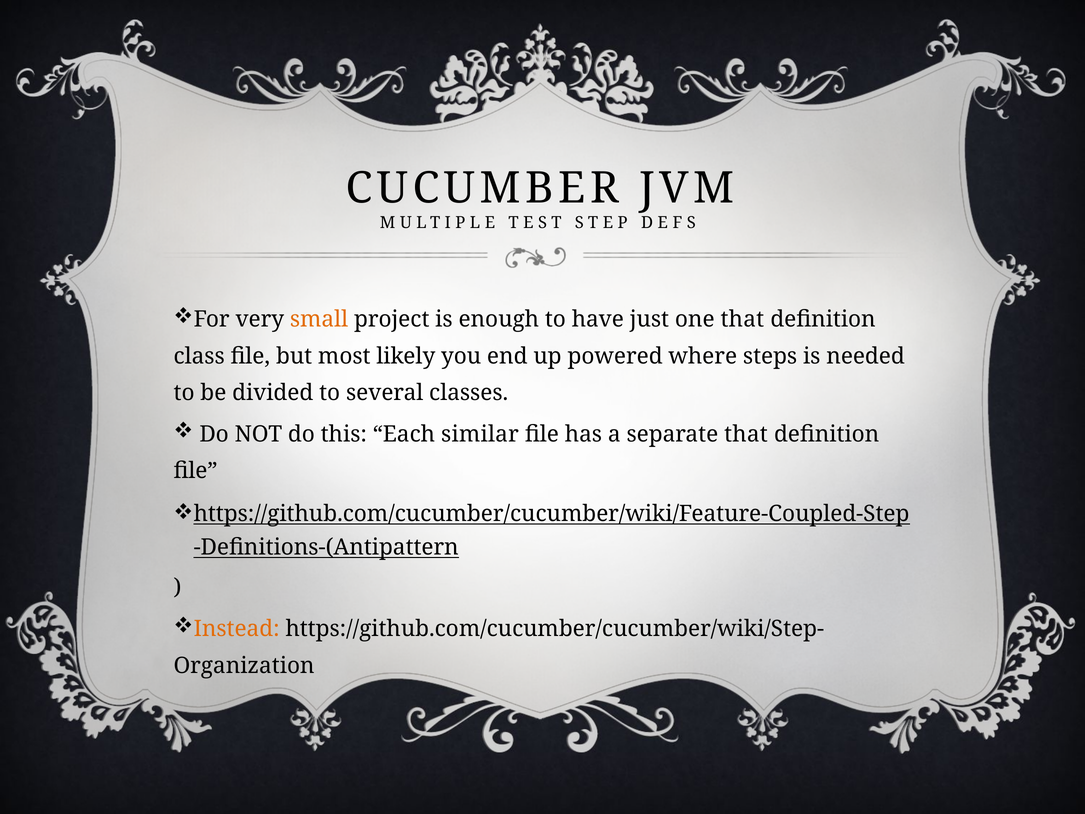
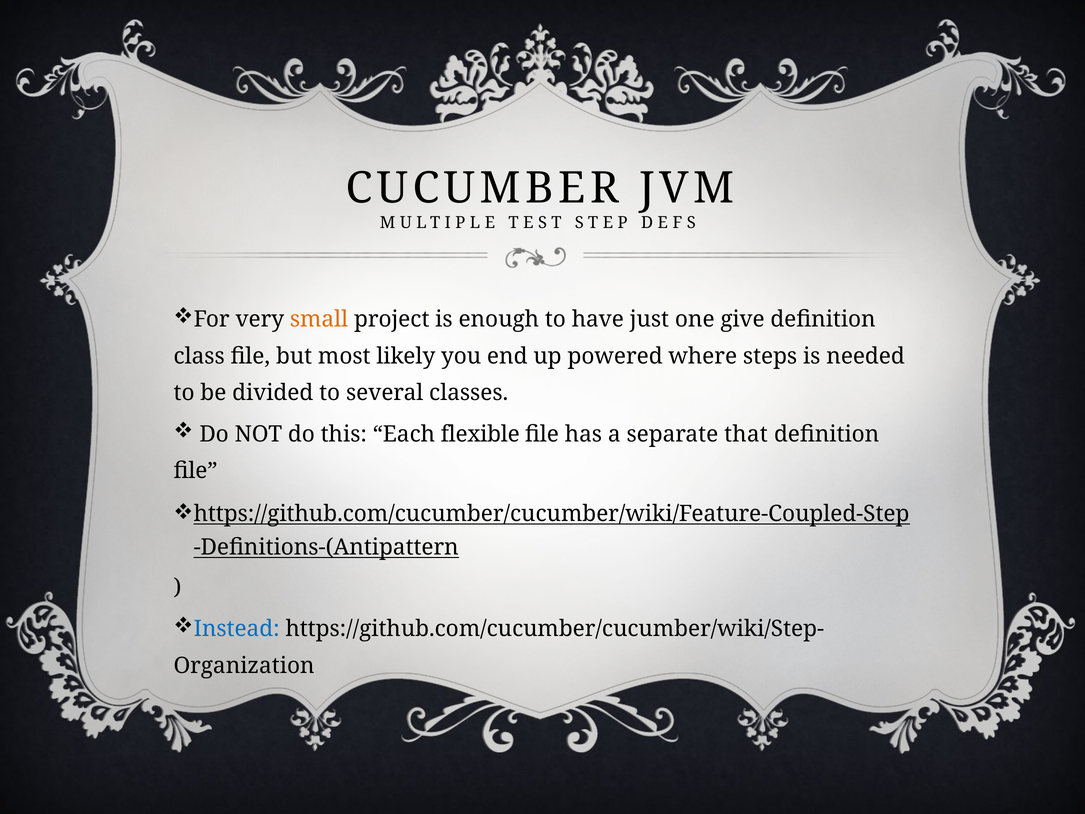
one that: that -> give (743, 319)
similar: similar -> flexible (480, 434)
Instead colour: orange -> blue (237, 629)
